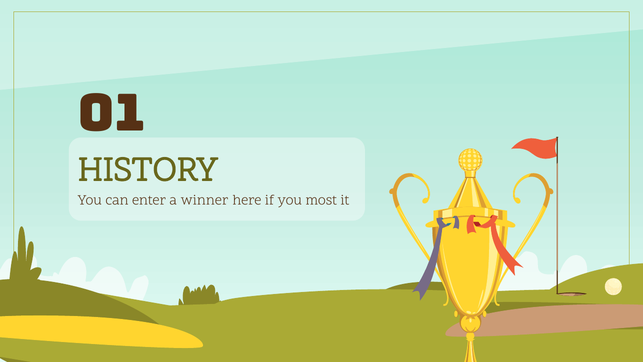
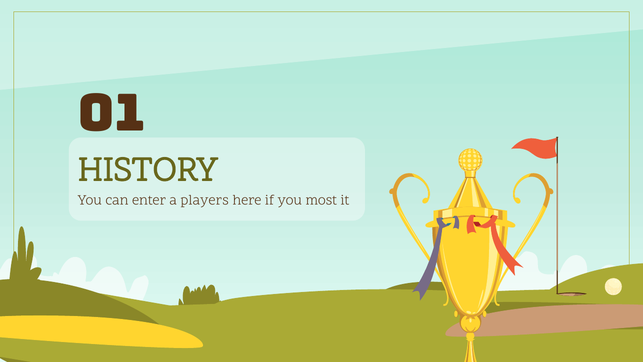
winner: winner -> players (205, 200)
